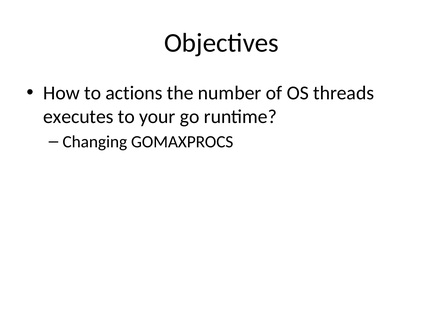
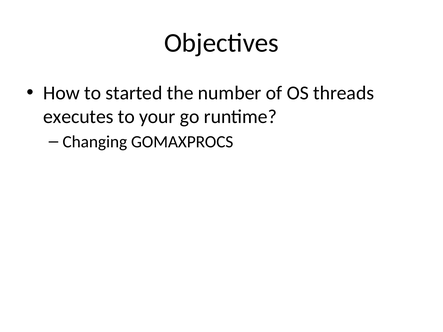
actions: actions -> started (134, 93)
